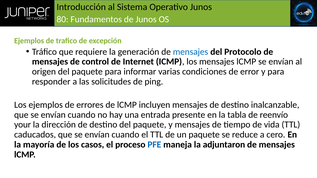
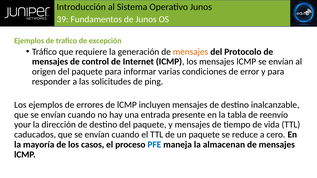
80: 80 -> 39 (63, 19)
mensajes colour: blue -> orange (191, 52)
adjuntaron: adjuntaron -> almacenan (224, 145)
